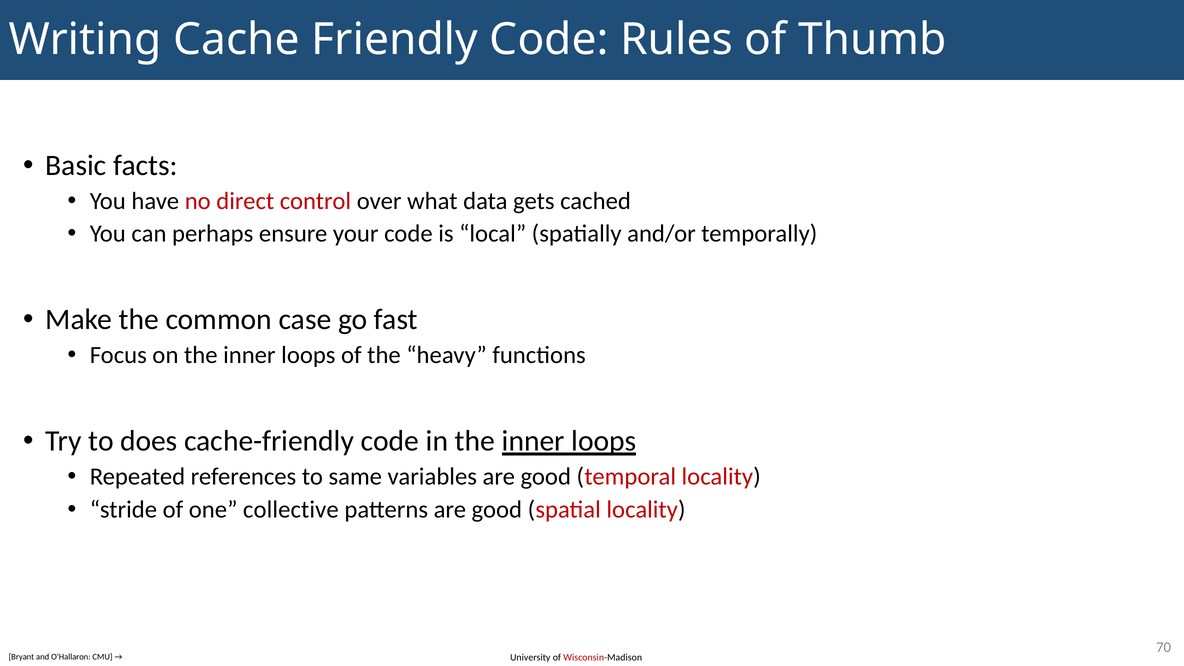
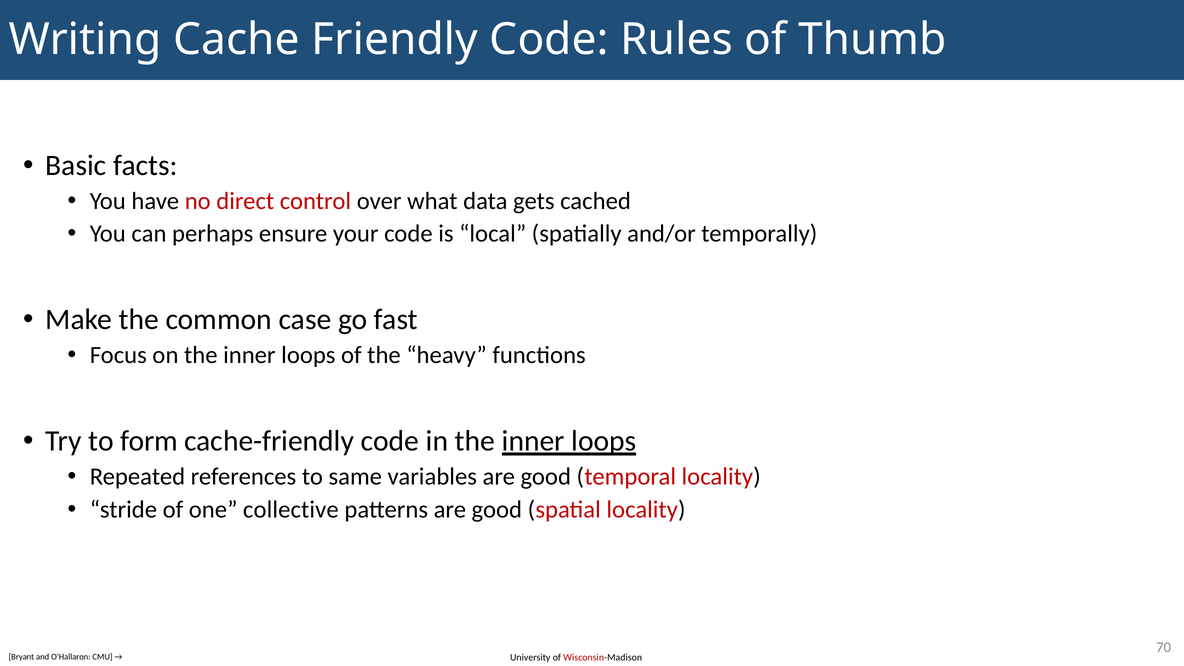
does: does -> form (149, 441)
